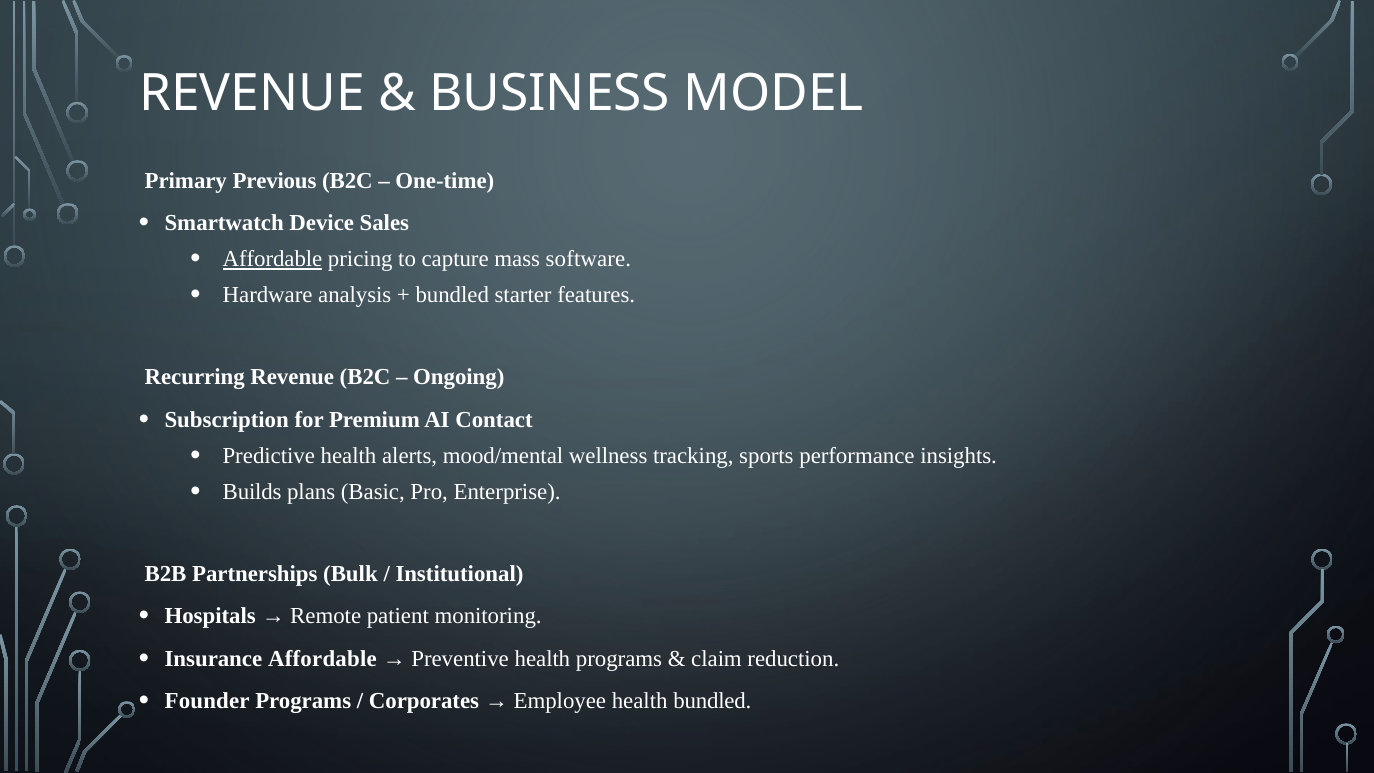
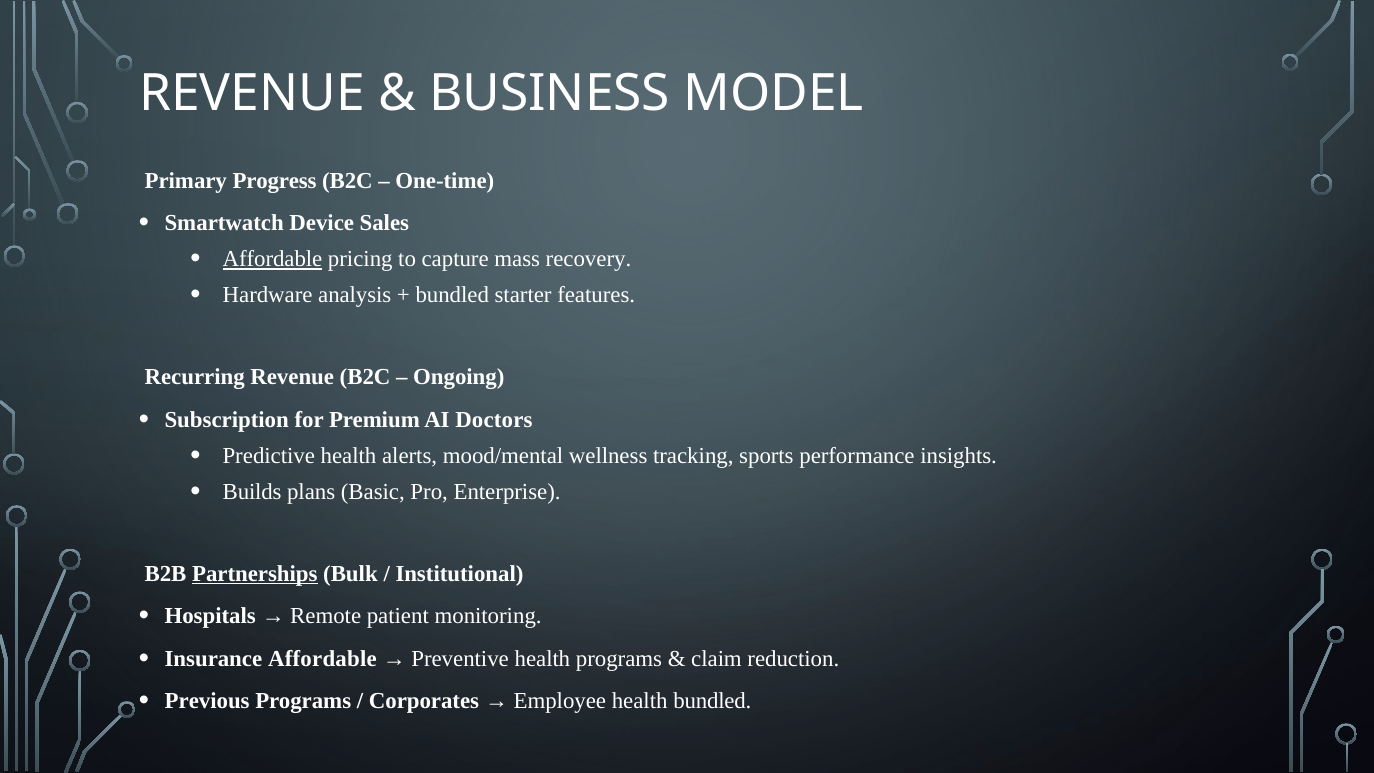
Previous: Previous -> Progress (275, 181)
software: software -> recovery (588, 259)
Contact: Contact -> Doctors (494, 420)
Partnerships underline: none -> present (255, 574)
Founder: Founder -> Previous (207, 701)
